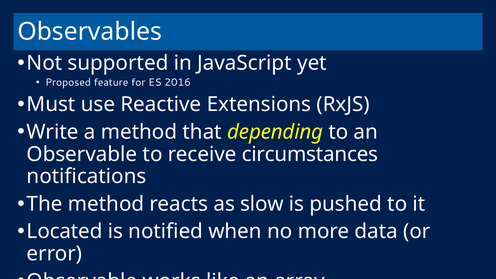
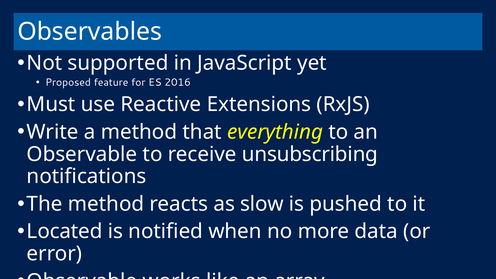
depending: depending -> everything (275, 132)
circumstances: circumstances -> unsubscribing (310, 154)
